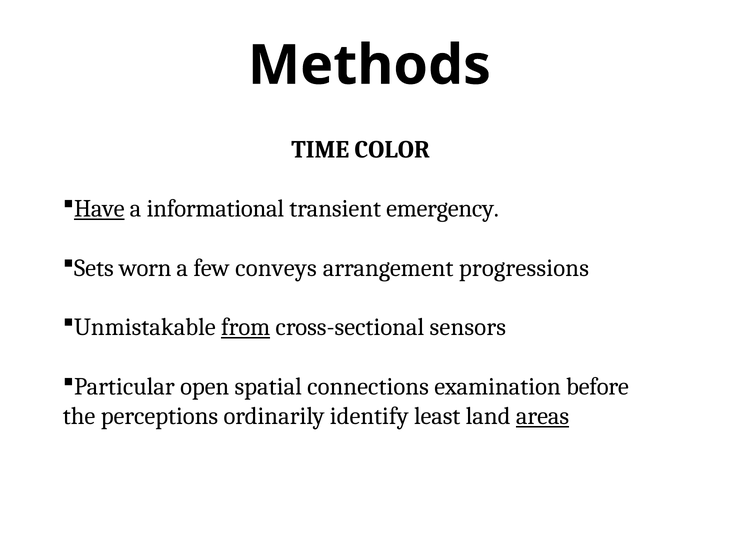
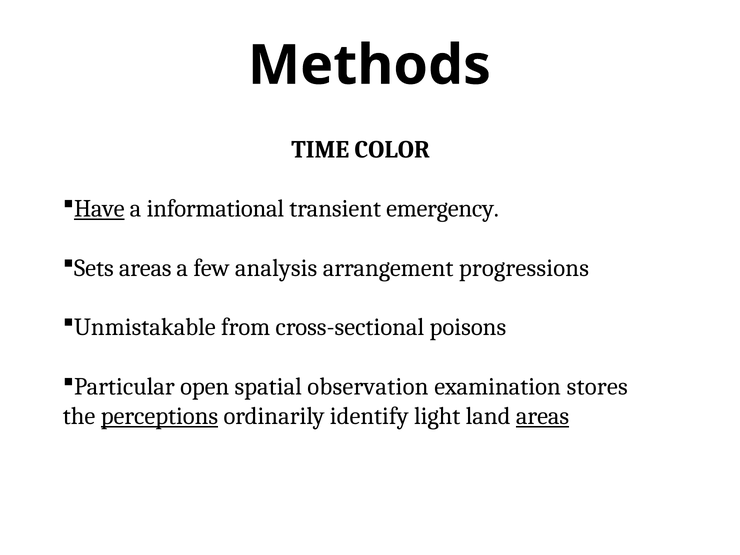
Sets worn: worn -> areas (145, 268)
conveys: conveys -> analysis (276, 268)
from underline: present -> none (246, 327)
sensors: sensors -> poisons (468, 327)
connections: connections -> observation (368, 386)
before: before -> stores (597, 386)
perceptions underline: none -> present (159, 416)
least: least -> light (437, 416)
